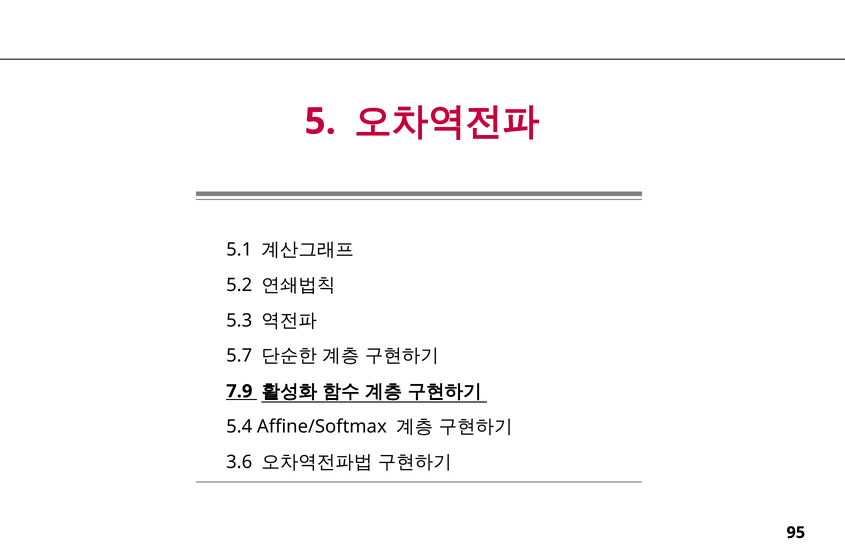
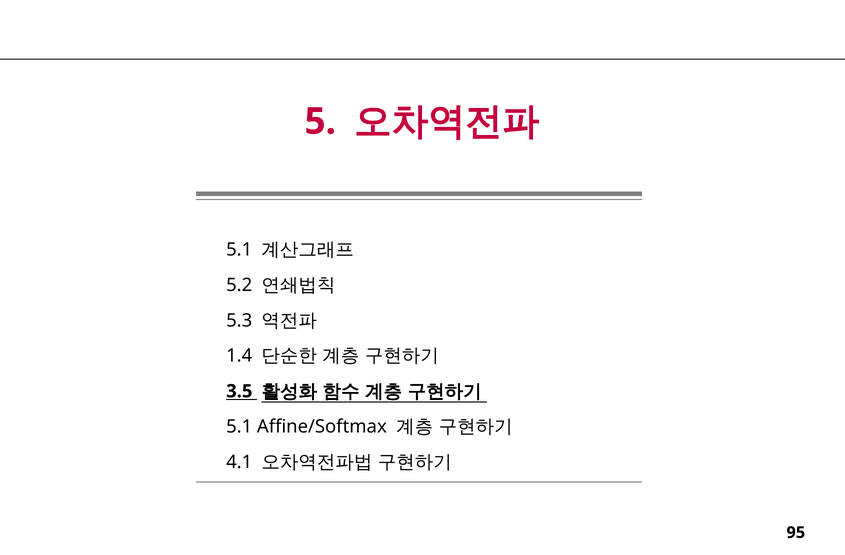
5.7: 5.7 -> 1.4 (239, 356)
7.9: 7.9 -> 3.5 (239, 391)
5.4: 5.4 -> 5.1 (239, 427)
3.6: 3.6 -> 4.1 (239, 462)
